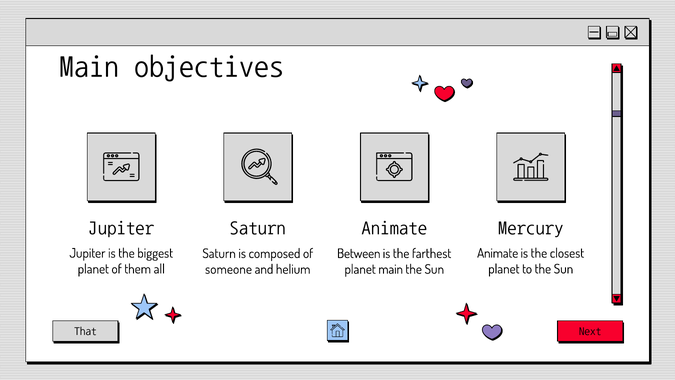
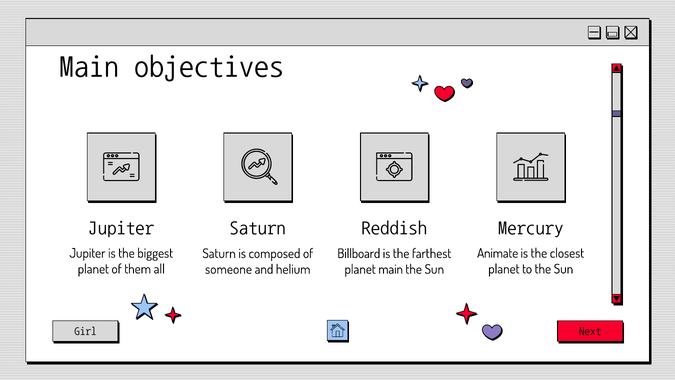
Animate: Animate -> Reddish (394, 227)
Between: Between -> Billboard (359, 253)
That: That -> Girl (86, 331)
